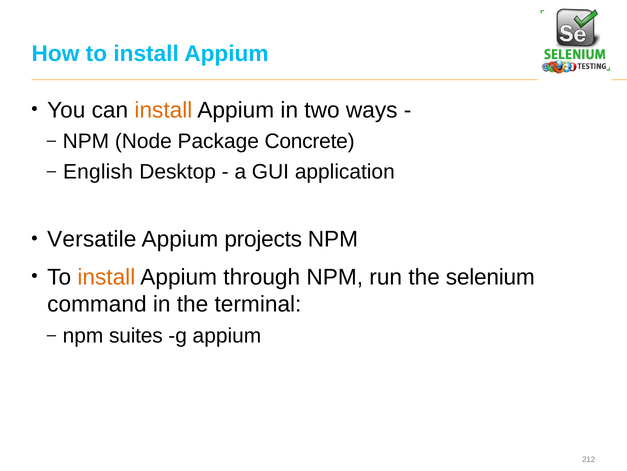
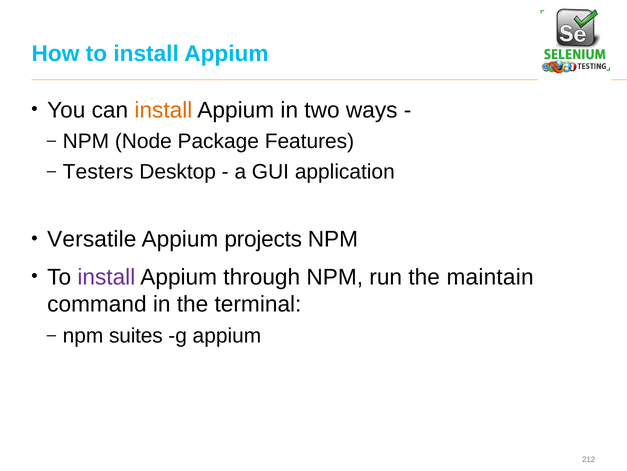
Concrete: Concrete -> Features (309, 141)
English: English -> Testers (98, 172)
install colour: orange -> purple (106, 277)
selenium: selenium -> maintain (490, 277)
